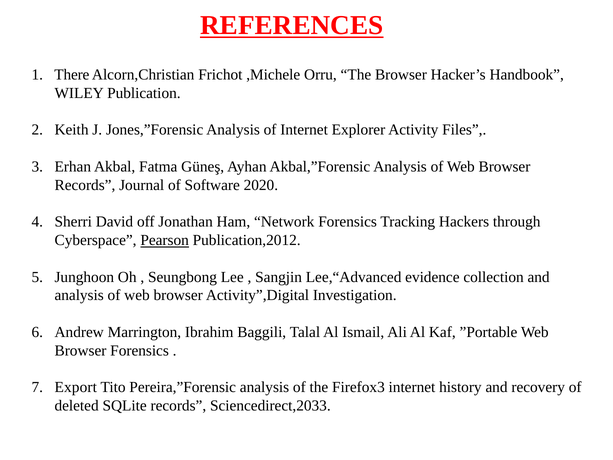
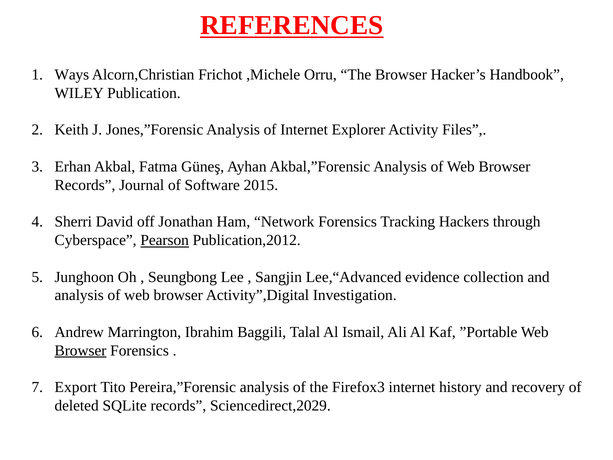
There: There -> Ways (72, 75)
2020: 2020 -> 2015 (261, 185)
Browser underline: none -> present (80, 350)
Sciencedirect,2033: Sciencedirect,2033 -> Sciencedirect,2029 (270, 406)
